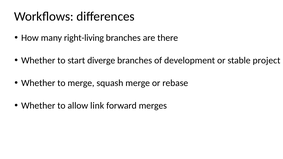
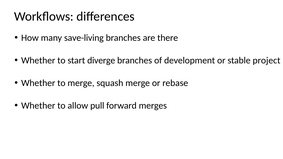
right-living: right-living -> save-living (84, 38)
link: link -> pull (97, 106)
